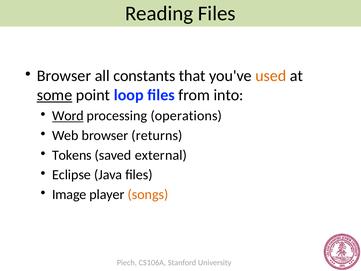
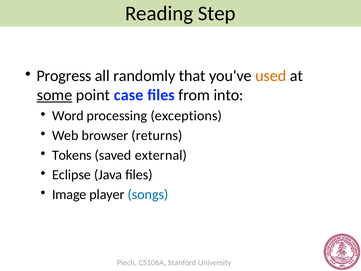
Reading Files: Files -> Step (217, 13)
Browser: Browser -> Progress (64, 76)
constants: constants -> randomly (144, 76)
loop: loop -> case (129, 95)
Word underline: present -> none (68, 116)
operations: operations -> exceptions (186, 116)
songs colour: orange -> blue (148, 194)
